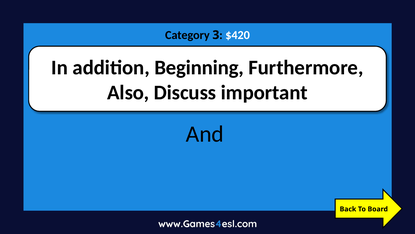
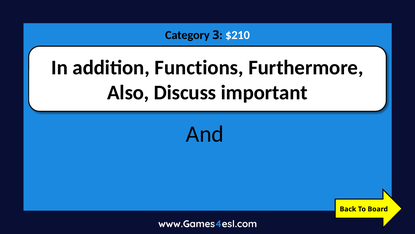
$420: $420 -> $210 (238, 35)
Beginning: Beginning -> Functions (199, 68)
